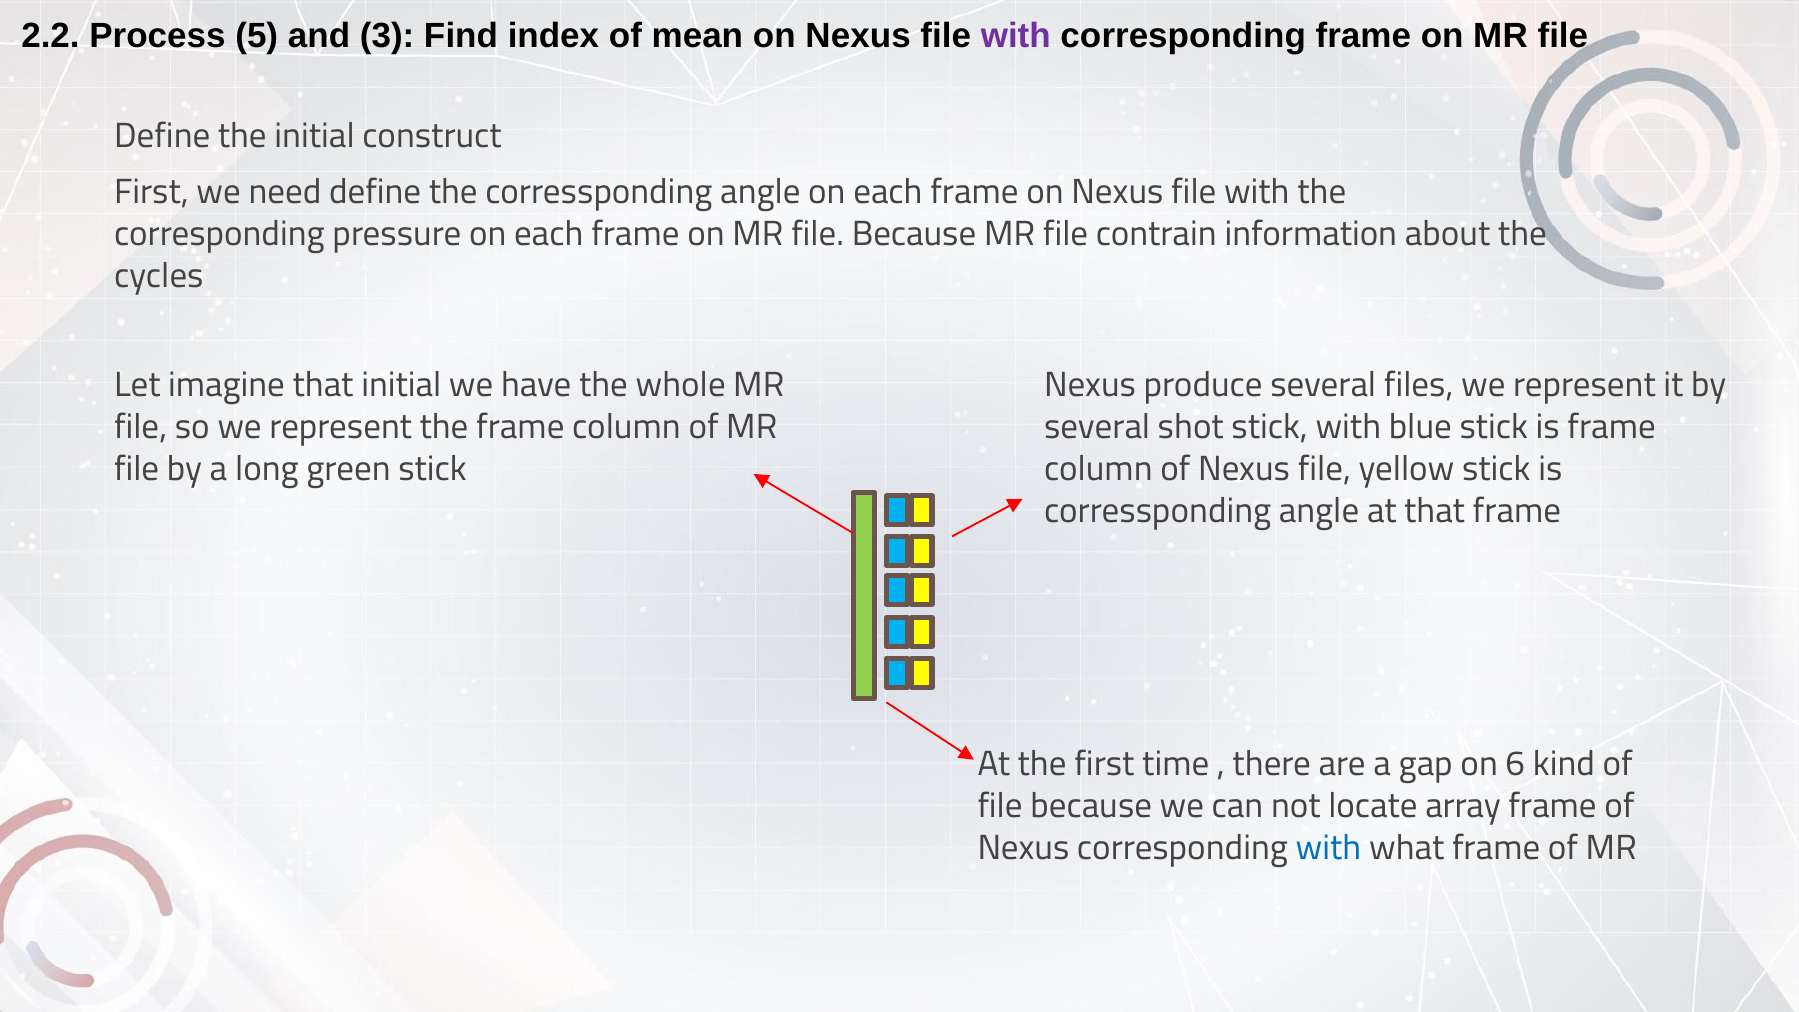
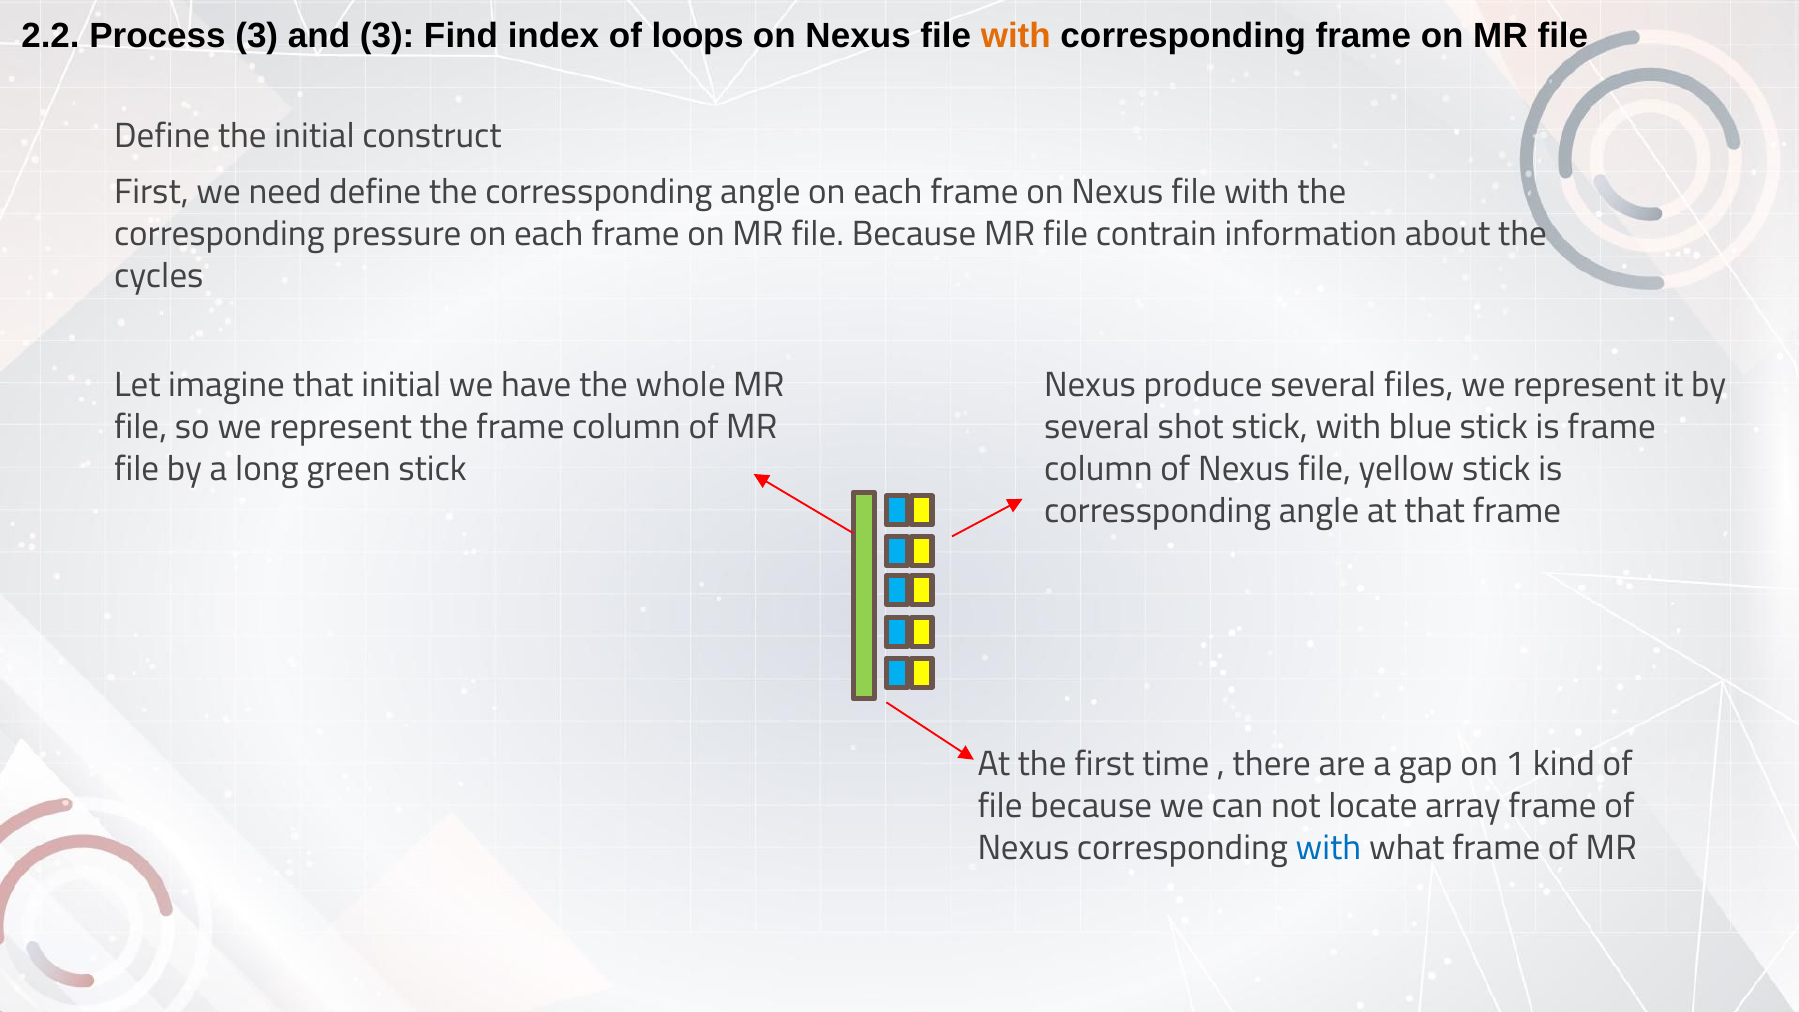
Process 5: 5 -> 3 (257, 36)
mean: mean -> loops (698, 36)
with colour: purple -> orange (1016, 36)
6: 6 -> 1 (1515, 764)
